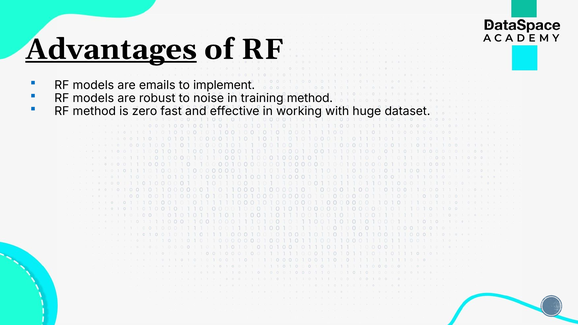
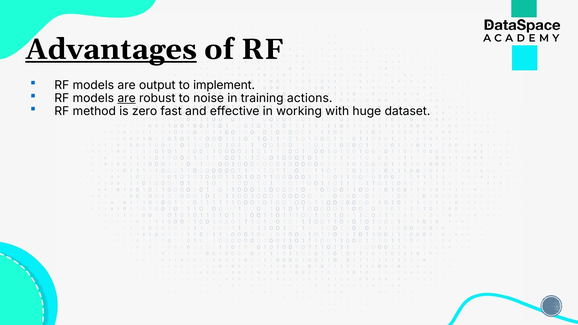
emails: emails -> output (157, 85)
are underline: none -> present (127, 98)
training method: method -> actions (310, 98)
